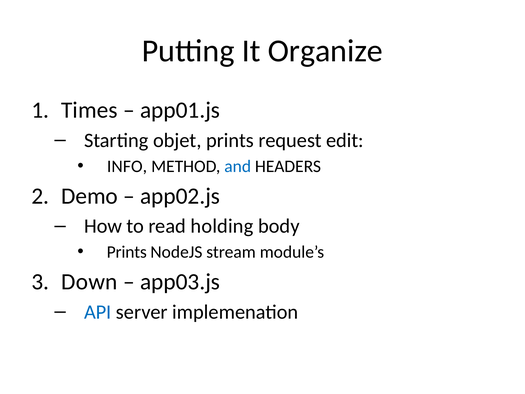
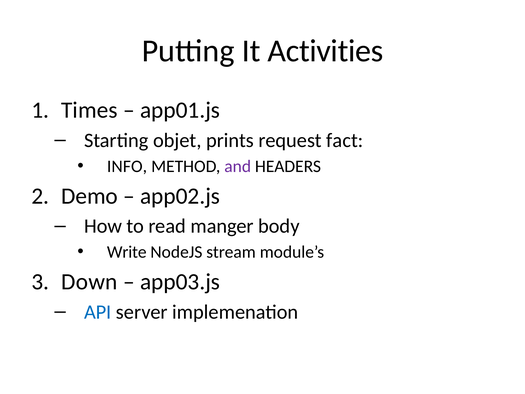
Organize: Organize -> Activities (325, 51)
edit: edit -> fact (345, 140)
and colour: blue -> purple (238, 166)
holding: holding -> manger (222, 226)
Prints: Prints -> Write (127, 252)
